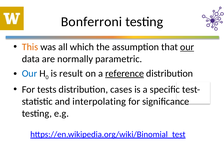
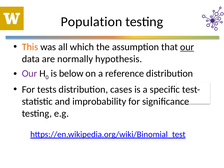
Bonferroni: Bonferroni -> Population (91, 22)
parametric: parametric -> hypothesis (119, 59)
Our colour: blue -> purple (29, 73)
result: result -> below (71, 73)
reference underline: present -> none (125, 73)
interpolating: interpolating -> improbability (99, 101)
